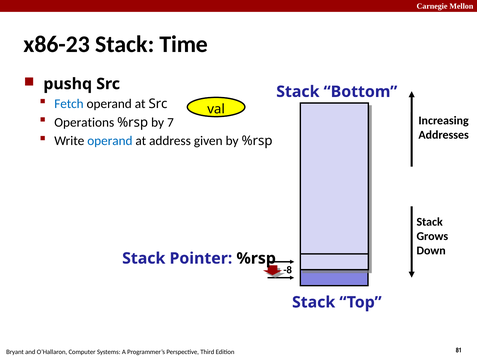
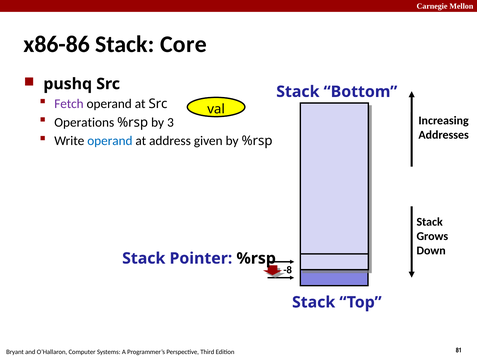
x86-23: x86-23 -> x86-86 (57, 44)
Time: Time -> Core (183, 44)
Fetch colour: blue -> purple (69, 104)
7: 7 -> 3 (170, 123)
